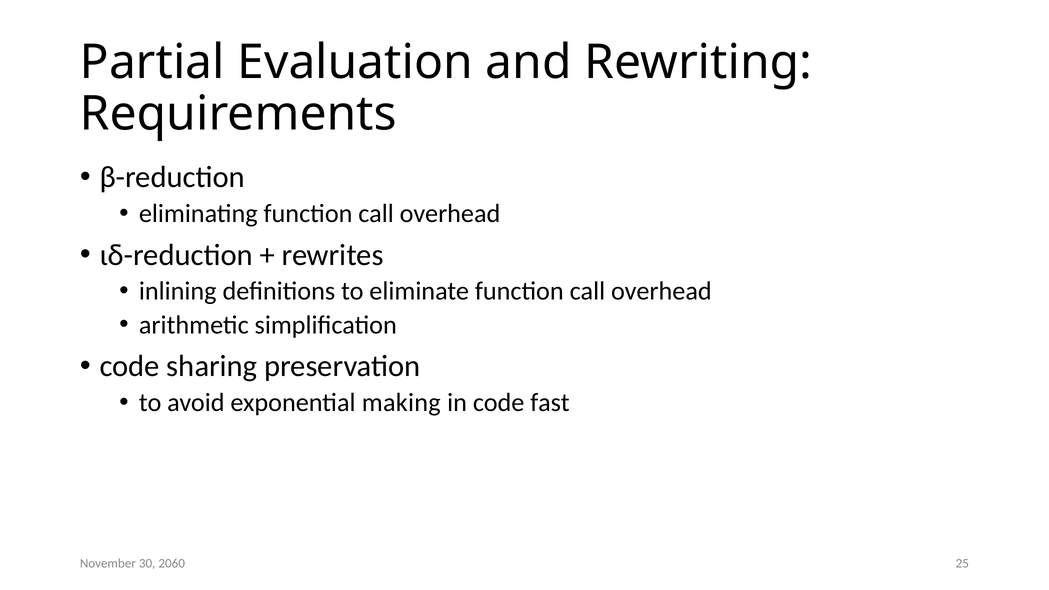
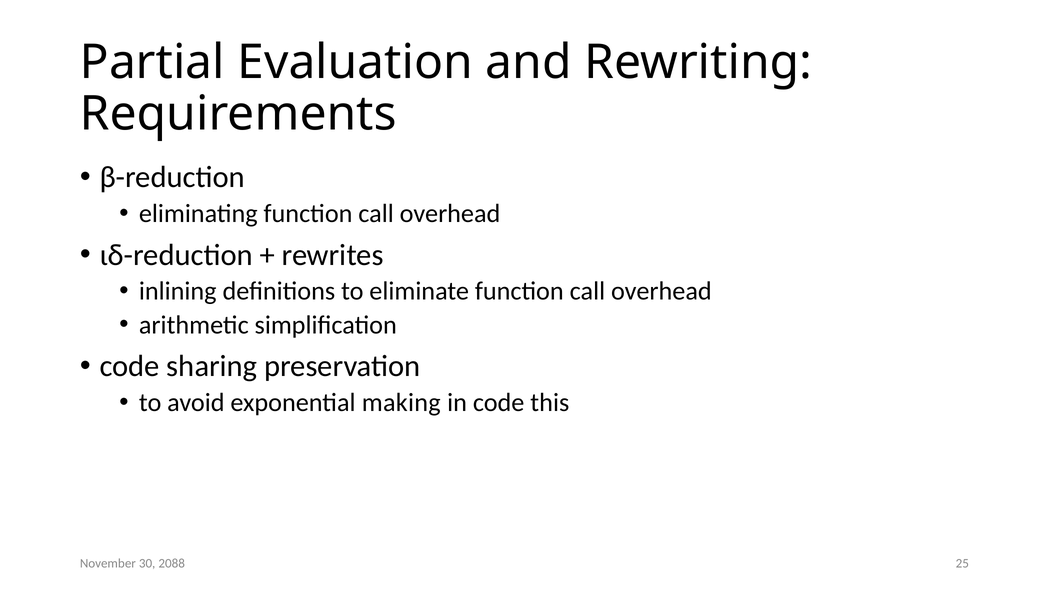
fast: fast -> this (550, 403)
2060: 2060 -> 2088 (172, 563)
